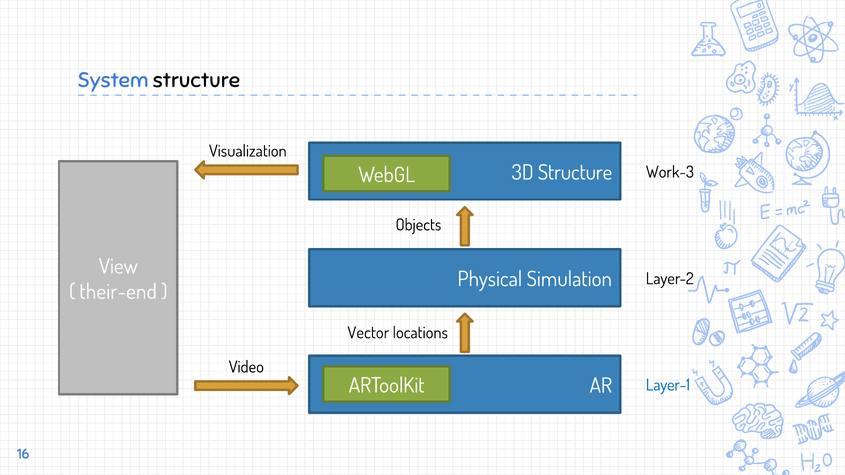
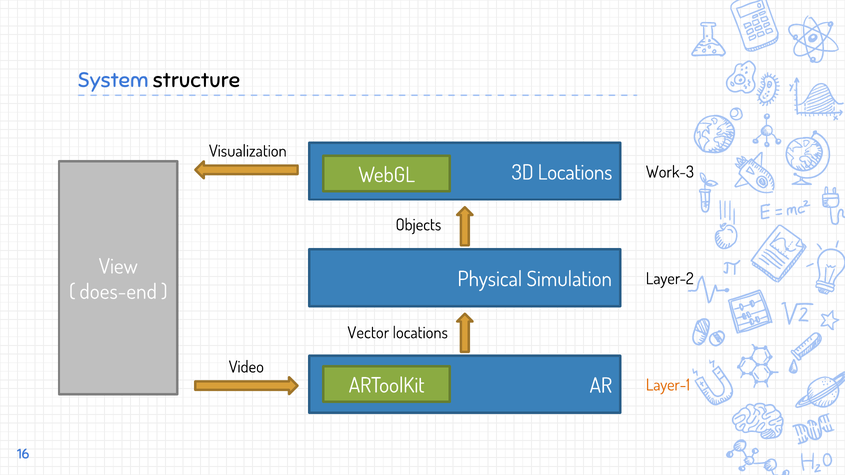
3D Structure: Structure -> Locations (575, 173)
their-end: their-end -> does-end (118, 292)
Layer-1 colour: blue -> orange (668, 385)
